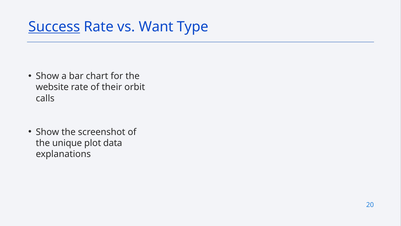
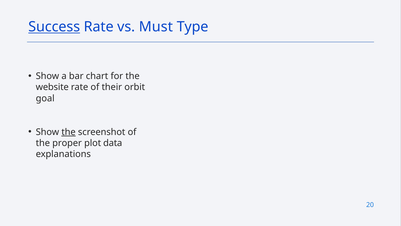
Want: Want -> Must (156, 27)
calls: calls -> goal (45, 98)
the underline: none -> present (69, 132)
unique: unique -> proper (67, 143)
